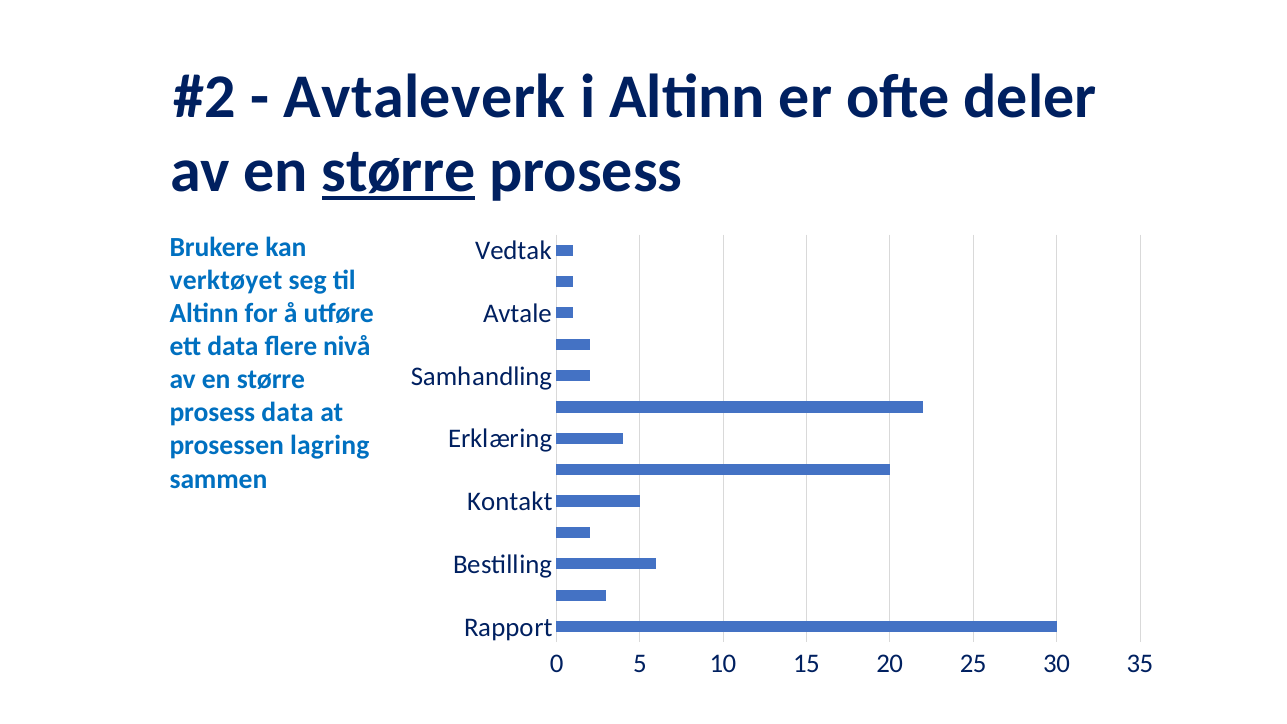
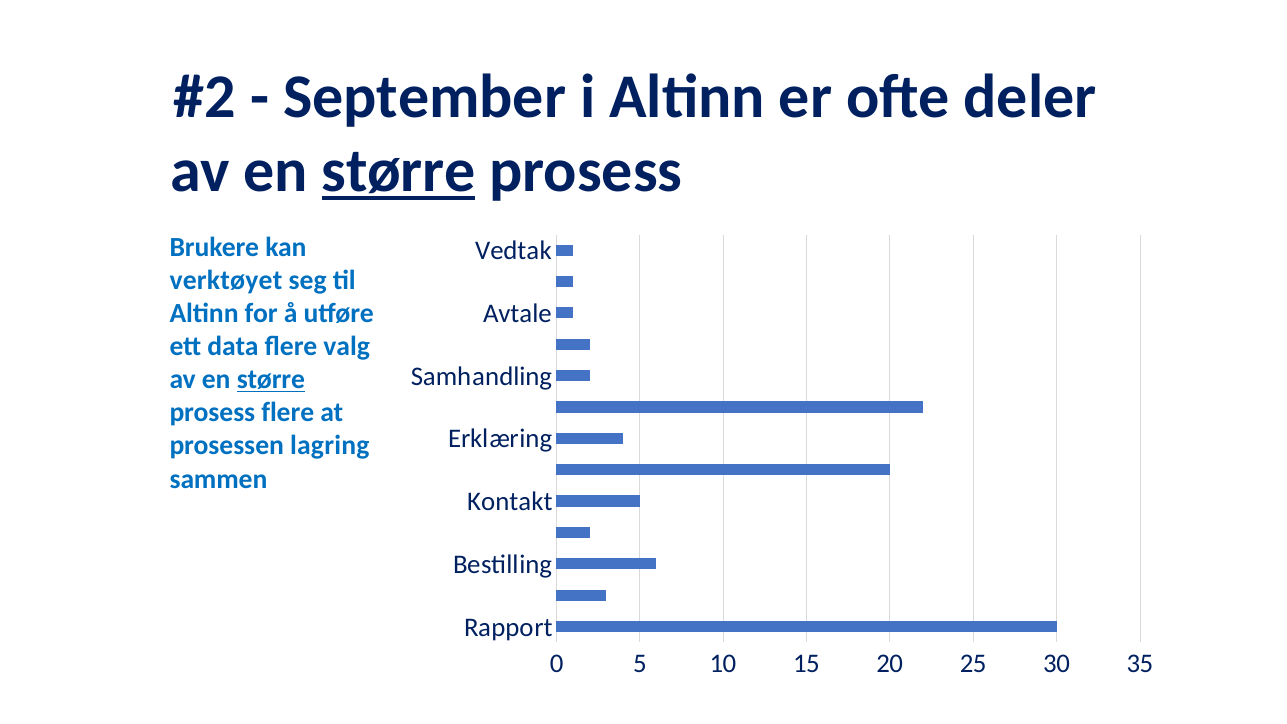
Avtaleverk: Avtaleverk -> September (425, 97)
nivå: nivå -> valg (347, 347)
større underline: none -> present (271, 380)
prosess data: data -> flere (288, 413)
